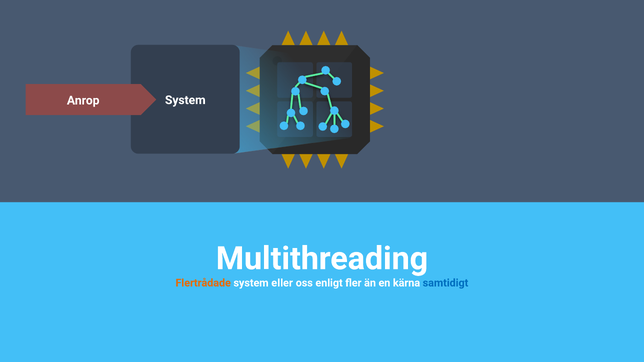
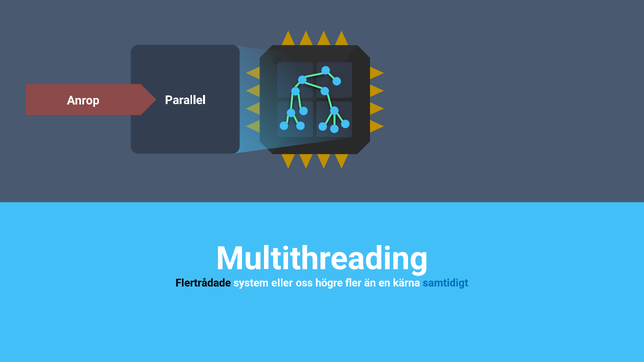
System: System -> Parallel (185, 100)
Flertrådade colour: orange -> black (203, 283)
enligt: enligt -> högre (329, 283)
